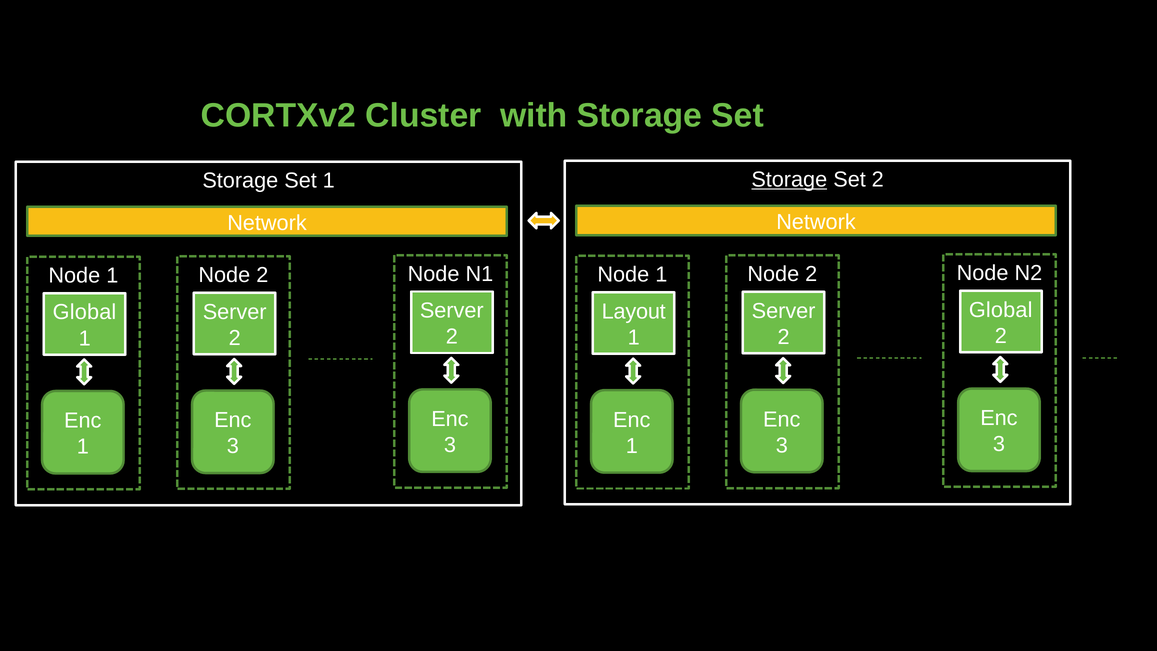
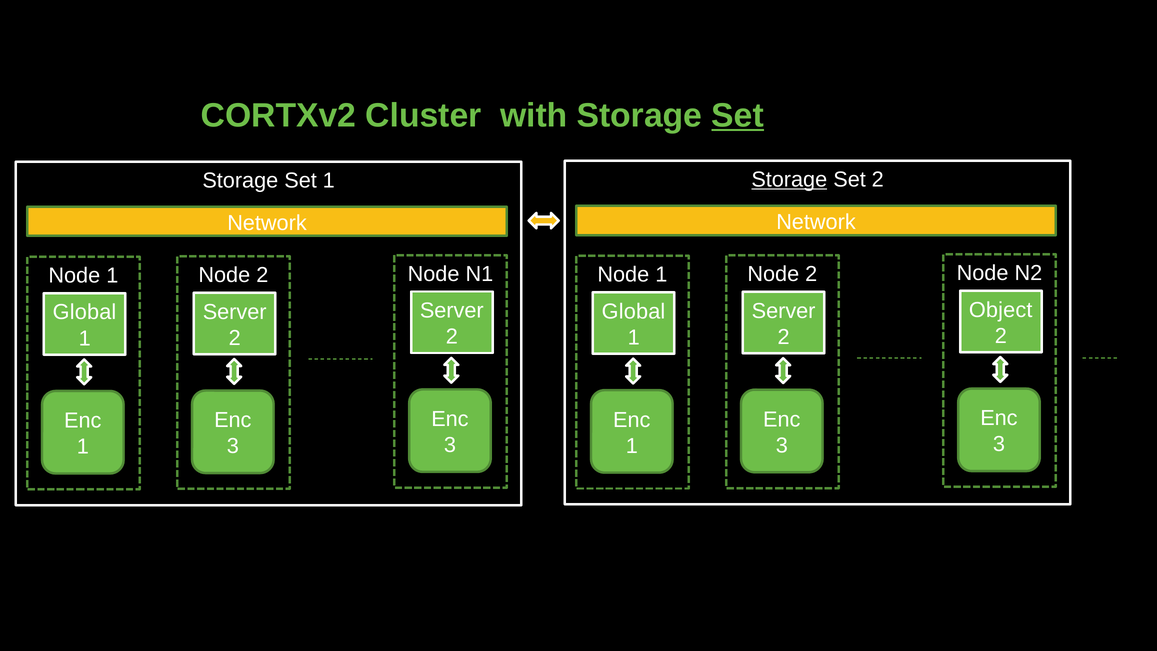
Set underline: none -> present (738, 116)
Global: Global -> Object (1001, 310)
Layout: Layout -> Global (634, 311)
